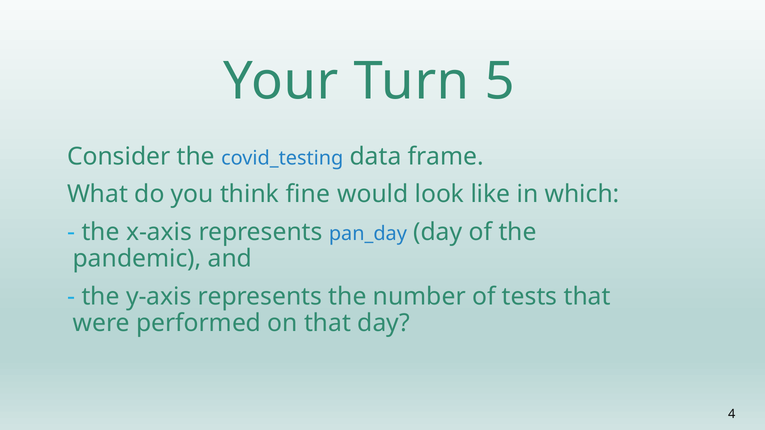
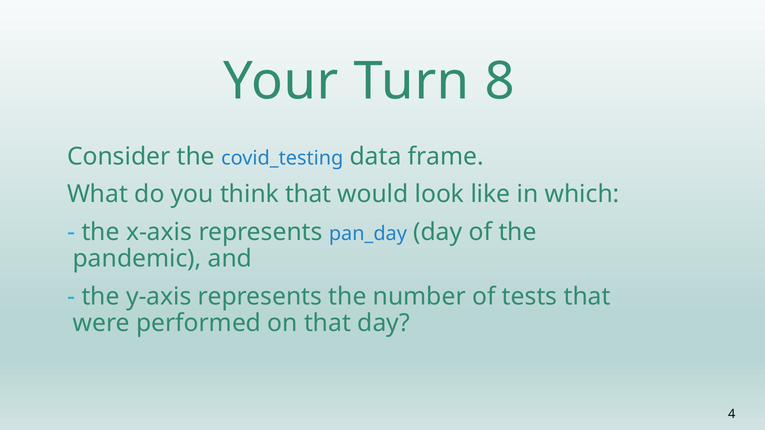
5: 5 -> 8 (500, 82)
think fine: fine -> that (308, 194)
